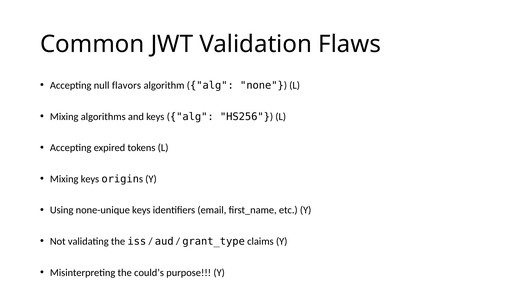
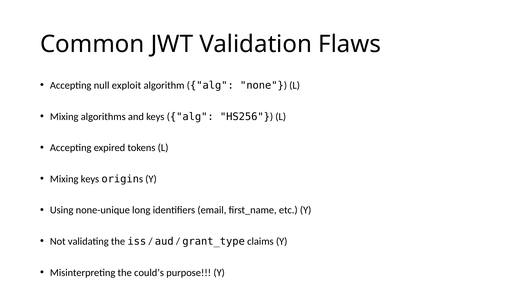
flavors: flavors -> exploit (126, 85)
none-unique keys: keys -> long (141, 210)
